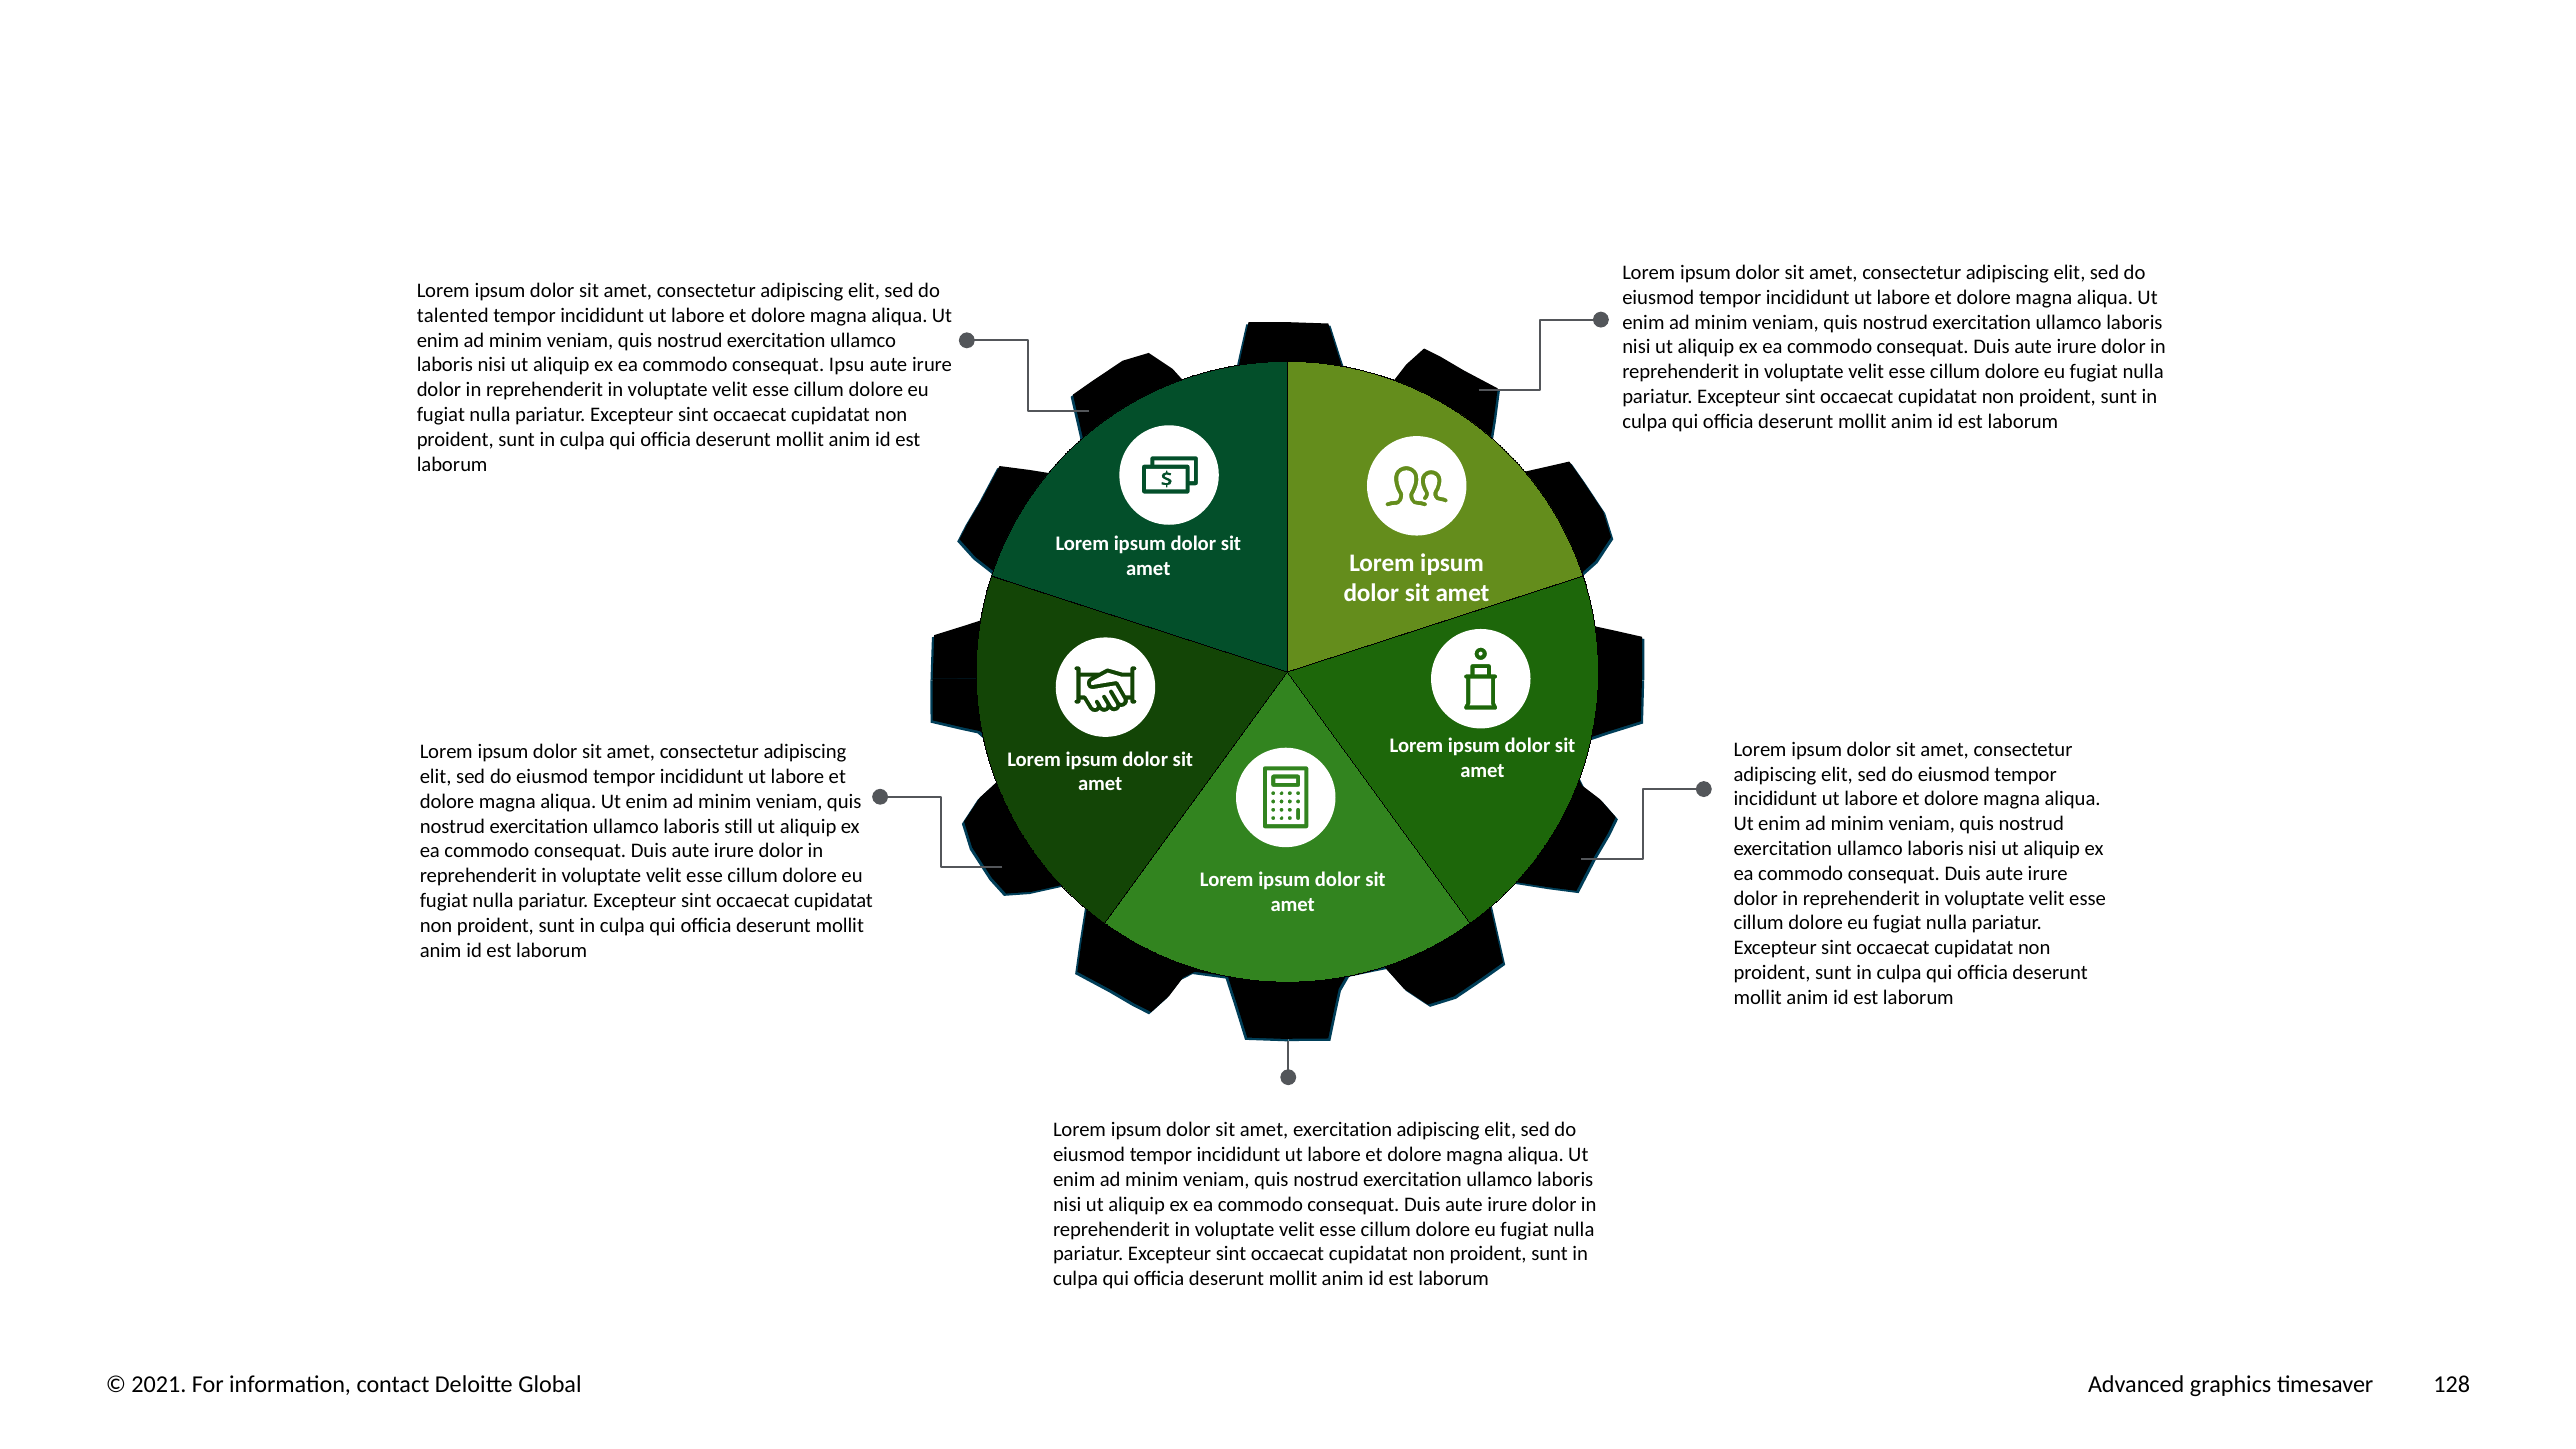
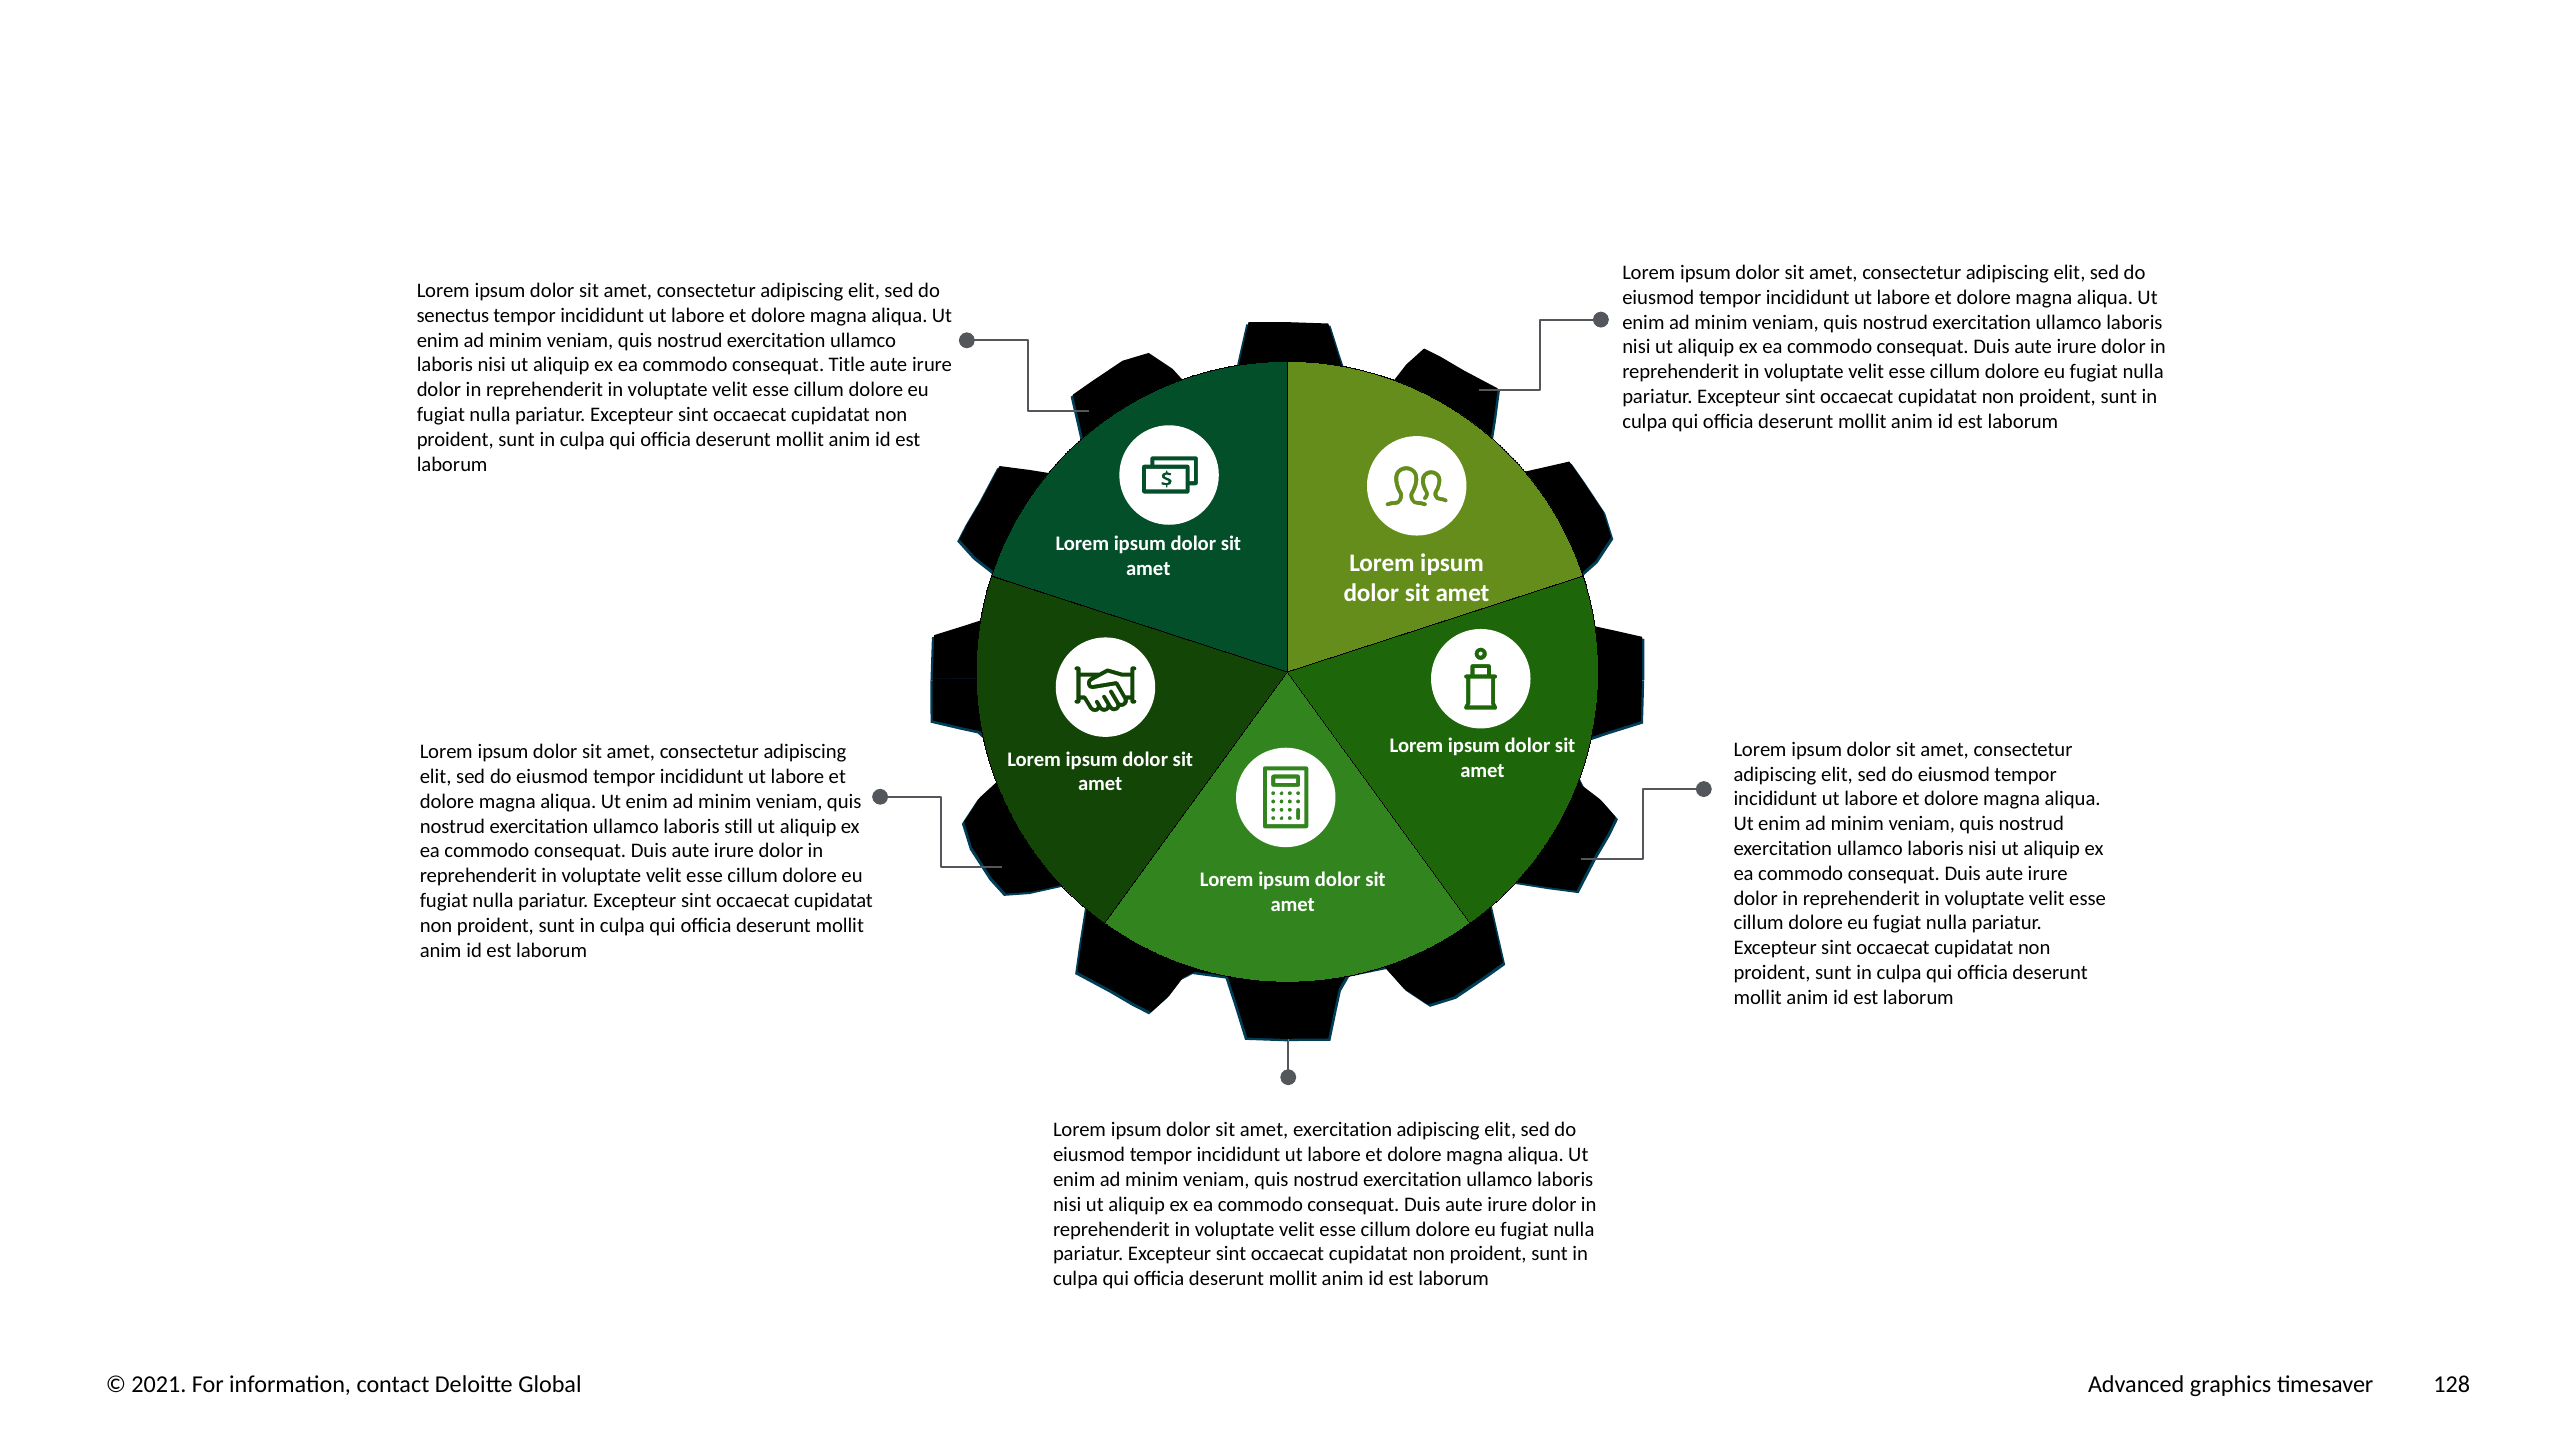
talented: talented -> senectus (453, 315)
Ipsu: Ipsu -> Title (847, 365)
